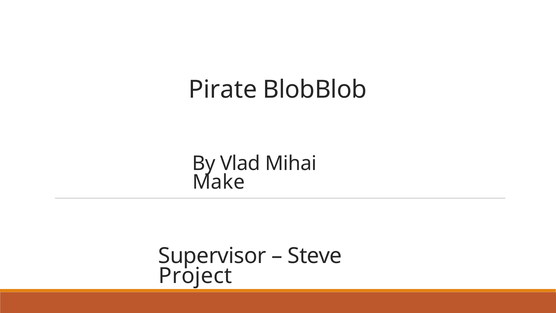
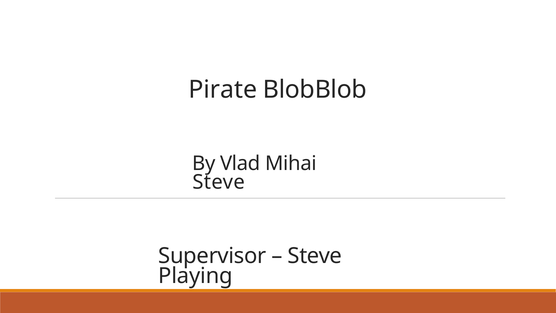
Make: Make -> Steve (219, 182)
Project: Project -> Playing (196, 276)
